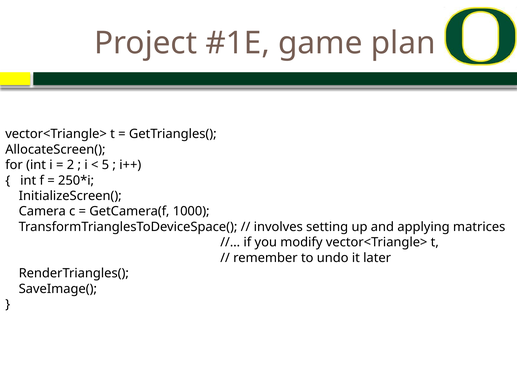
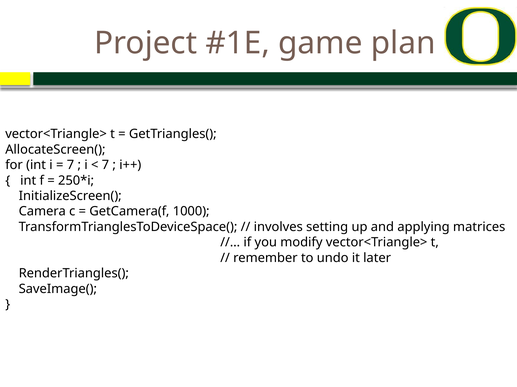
2: 2 -> 7 (70, 165)
5: 5 -> 7 (105, 165)
